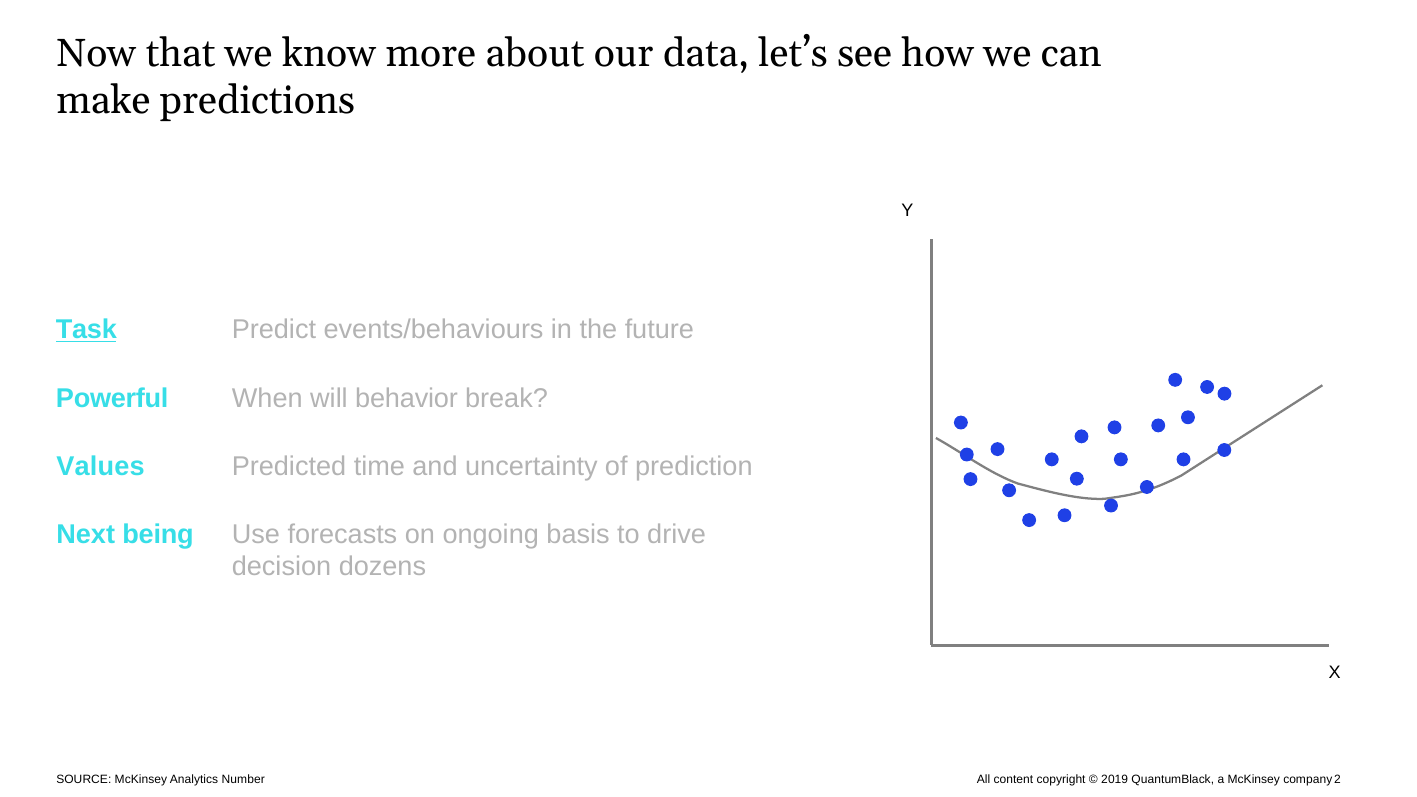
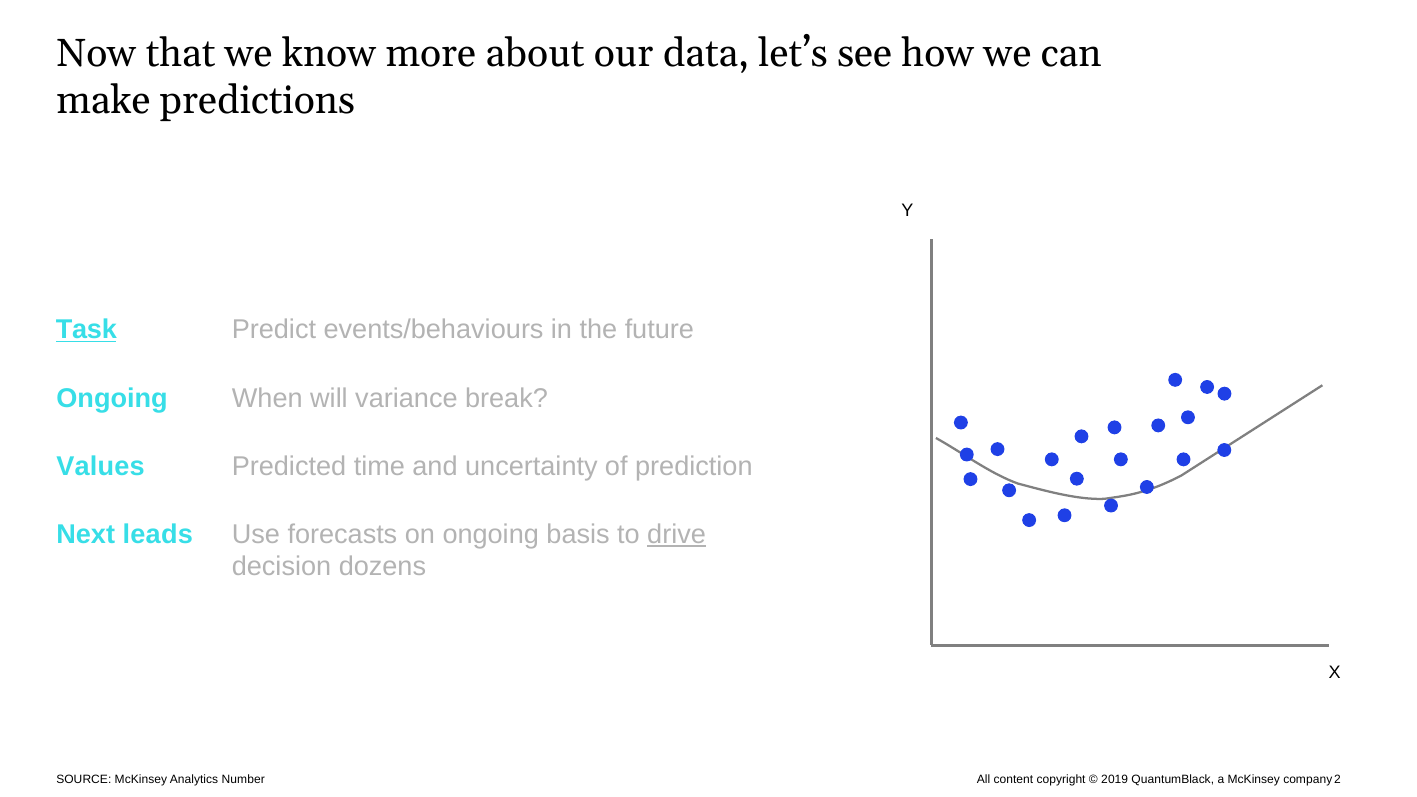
Powerful: Powerful -> Ongoing (112, 398)
behavior: behavior -> variance (406, 398)
being: being -> leads (158, 535)
drive underline: none -> present (677, 535)
